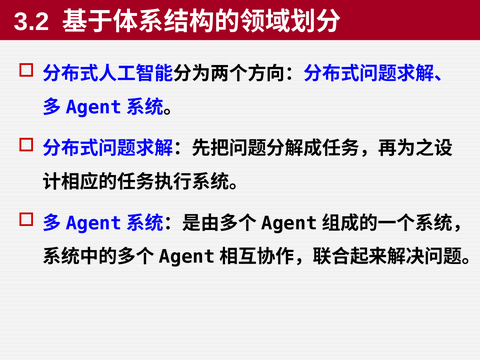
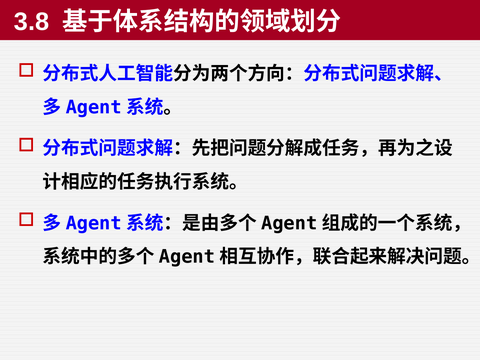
3.2: 3.2 -> 3.8 (32, 22)
